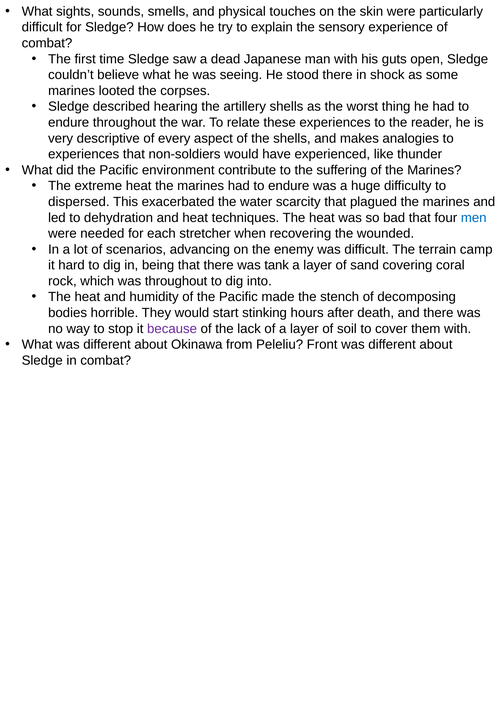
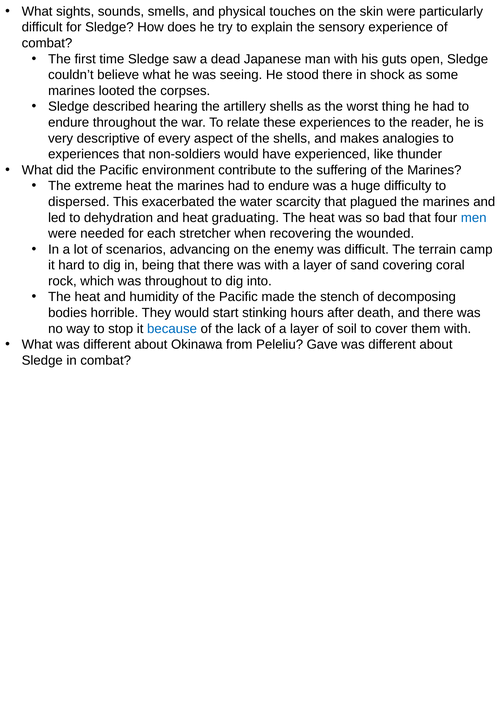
techniques: techniques -> graduating (245, 218)
was tank: tank -> with (276, 265)
because colour: purple -> blue (172, 328)
Front: Front -> Gave (322, 344)
